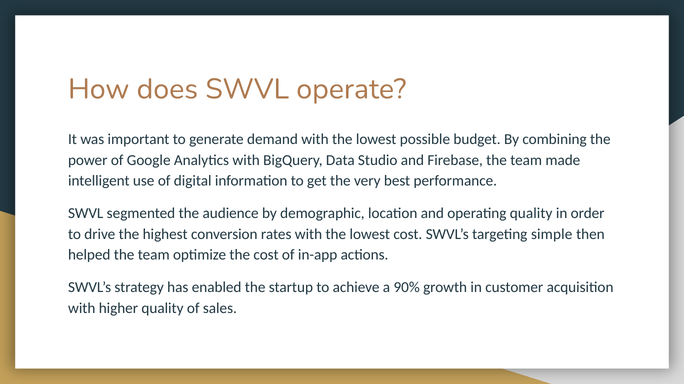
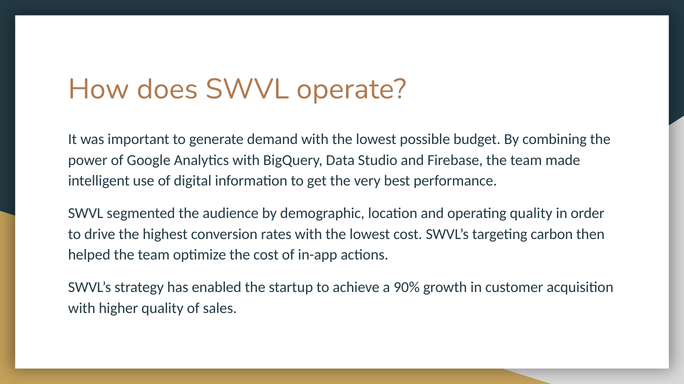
simple: simple -> carbon (552, 234)
